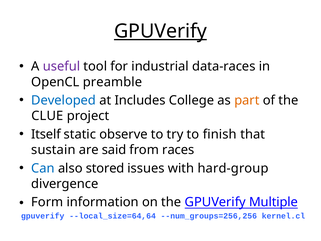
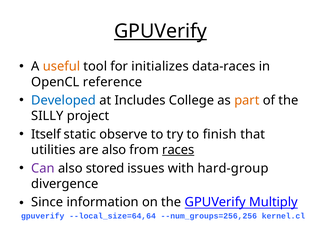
useful colour: purple -> orange (61, 66)
industrial: industrial -> initializes (160, 66)
preamble: preamble -> reference (113, 82)
CLUE: CLUE -> SILLY (47, 116)
sustain: sustain -> utilities (53, 150)
are said: said -> also (114, 150)
races underline: none -> present (178, 150)
Can colour: blue -> purple (43, 168)
Form: Form -> Since (47, 202)
Multiple: Multiple -> Multiply (273, 202)
